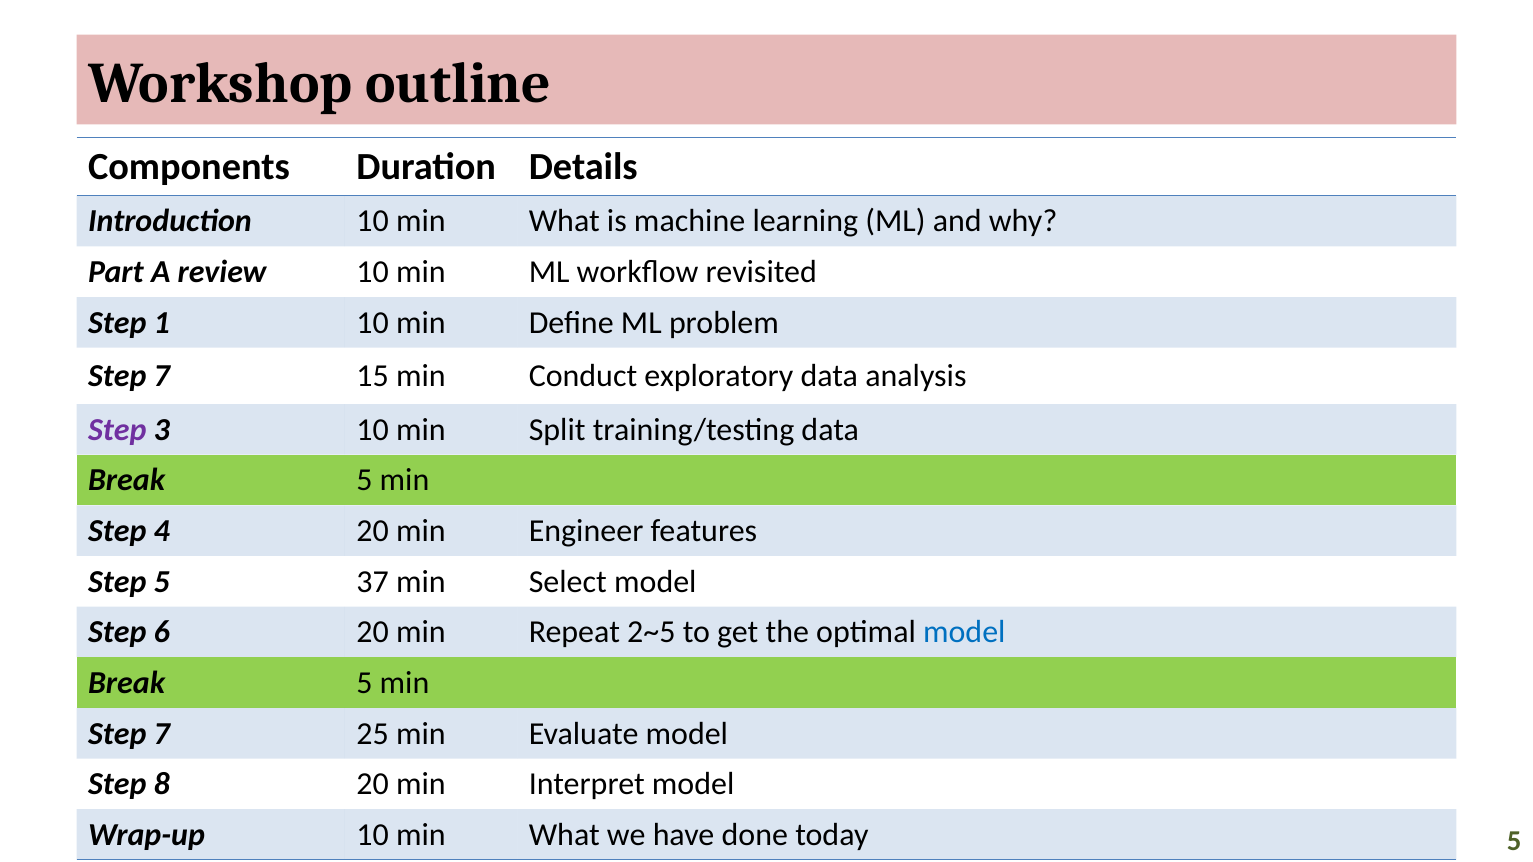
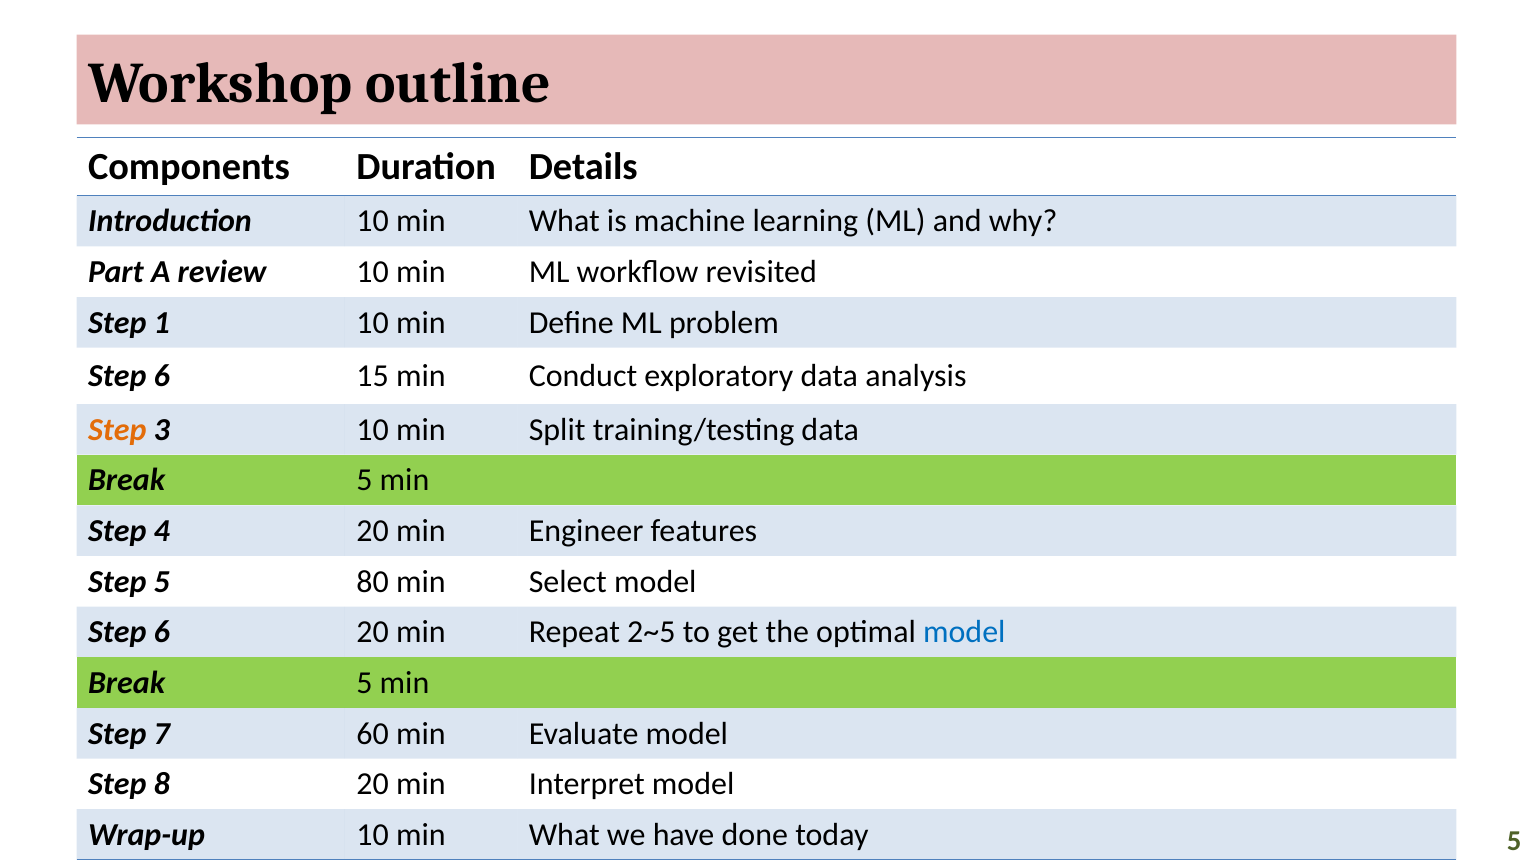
7: 7 -> 6 (162, 376)
Step colour: purple -> orange (117, 430)
37: 37 -> 80 (373, 582)
25: 25 -> 60 (373, 734)
